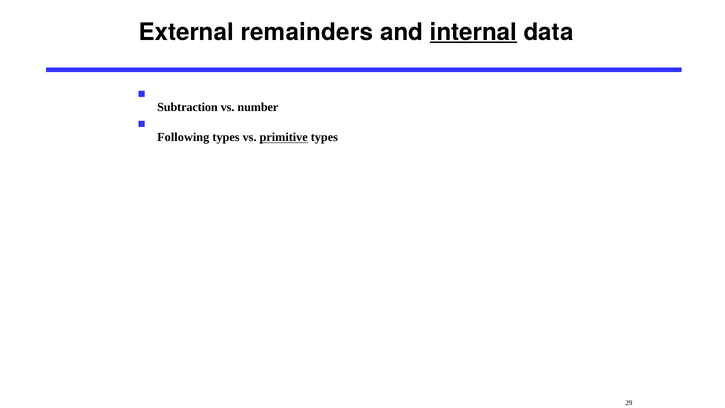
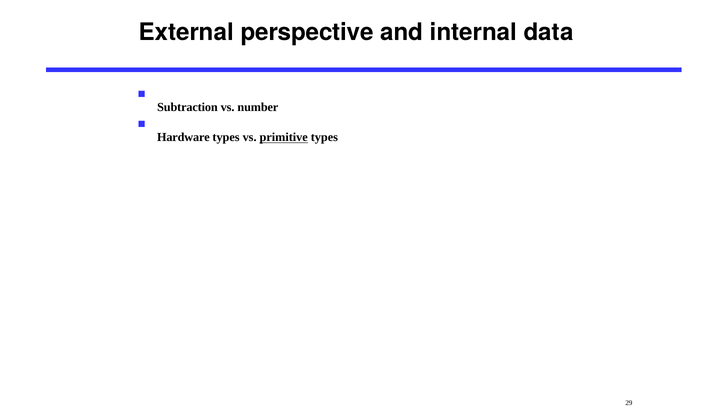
remainders: remainders -> perspective (307, 32)
internal underline: present -> none (473, 32)
Following: Following -> Hardware (183, 137)
